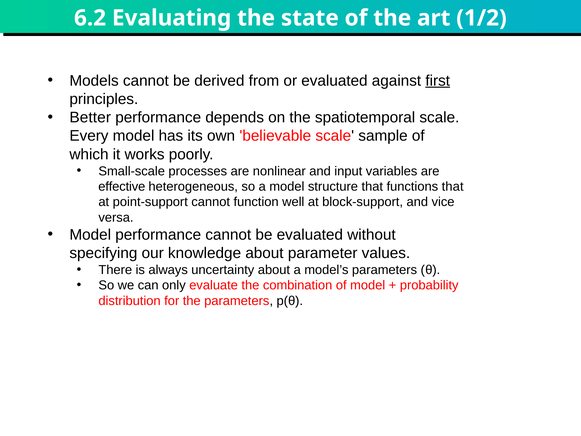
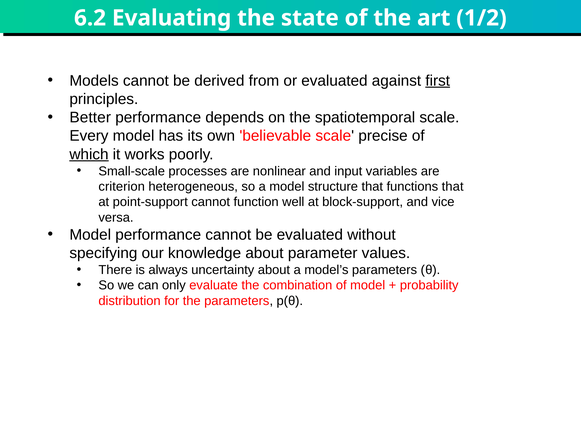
sample: sample -> precise (383, 136)
which underline: none -> present (89, 154)
effective: effective -> criterion (122, 186)
